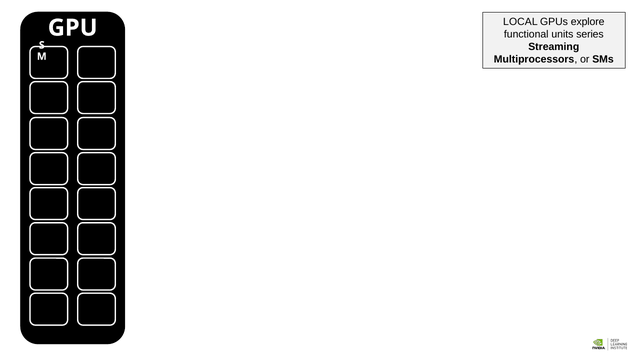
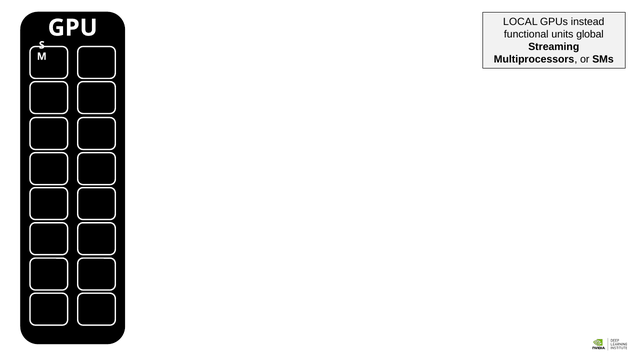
explore: explore -> instead (588, 22)
series: series -> global (590, 35)
